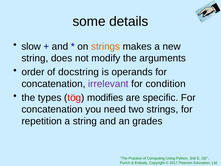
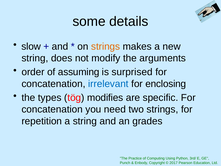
docstring: docstring -> assuming (79, 72)
operands: operands -> surprised (132, 72)
irrelevant colour: purple -> blue (108, 84)
condition: condition -> enclosing (166, 84)
